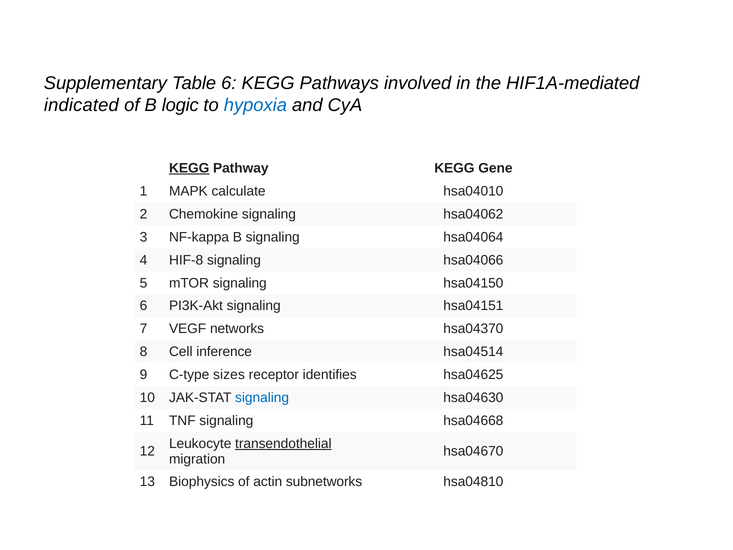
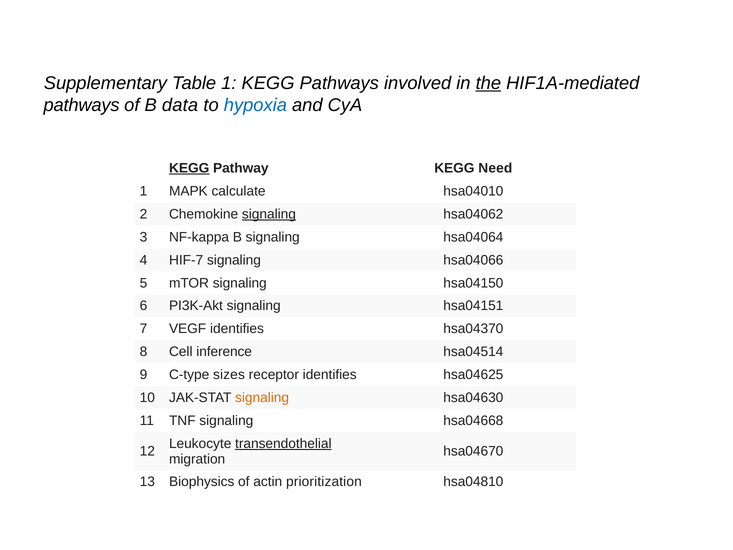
Table 6: 6 -> 1 (229, 83)
the underline: none -> present (488, 83)
indicated: indicated -> pathways (82, 105)
logic: logic -> data (180, 105)
Gene: Gene -> Need (495, 168)
signaling underline: none -> present (269, 214)
HIF-8: HIF-8 -> HIF-7 (186, 260)
VEGF networks: networks -> identifies (237, 329)
signaling colour: blue -> orange (262, 398)
subnetworks: subnetworks -> prioritization (324, 482)
